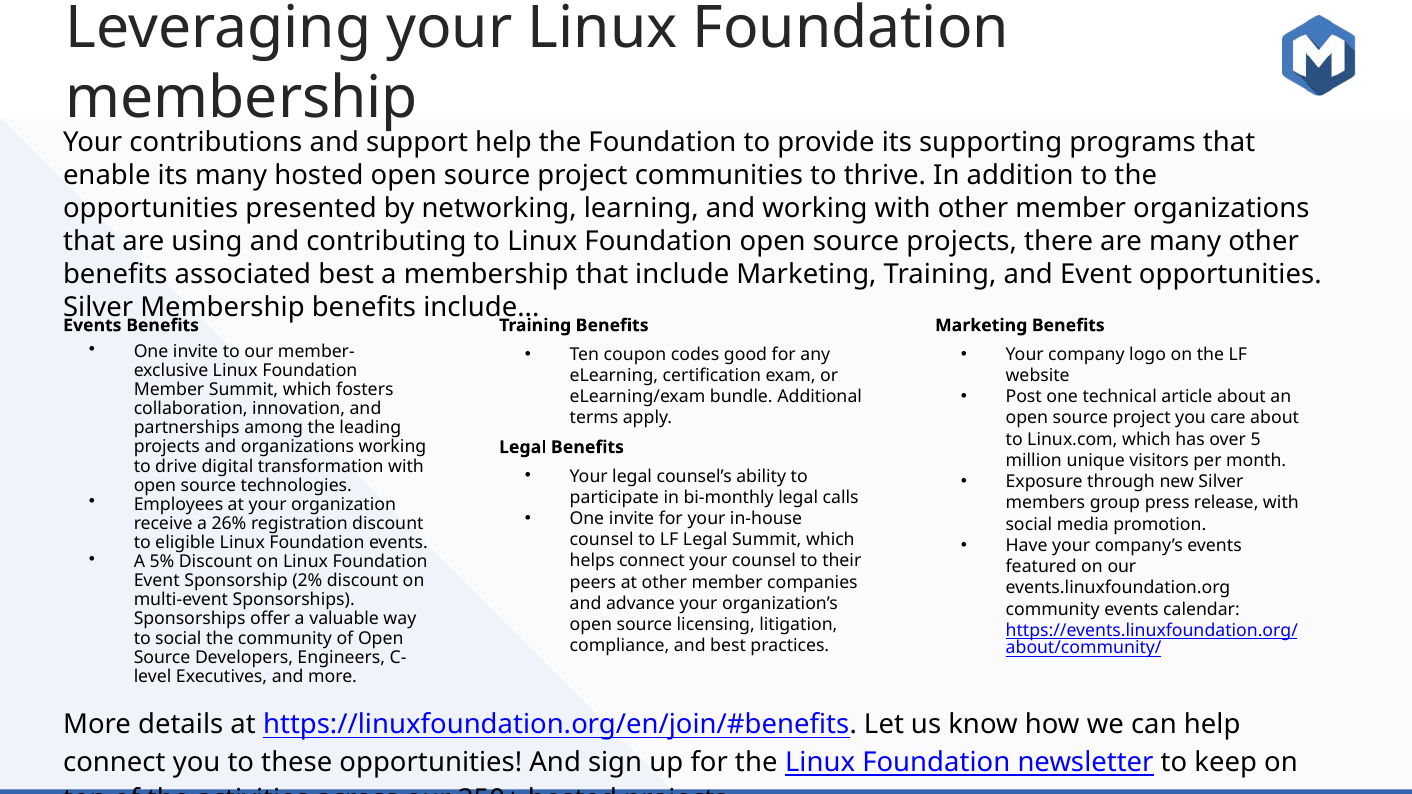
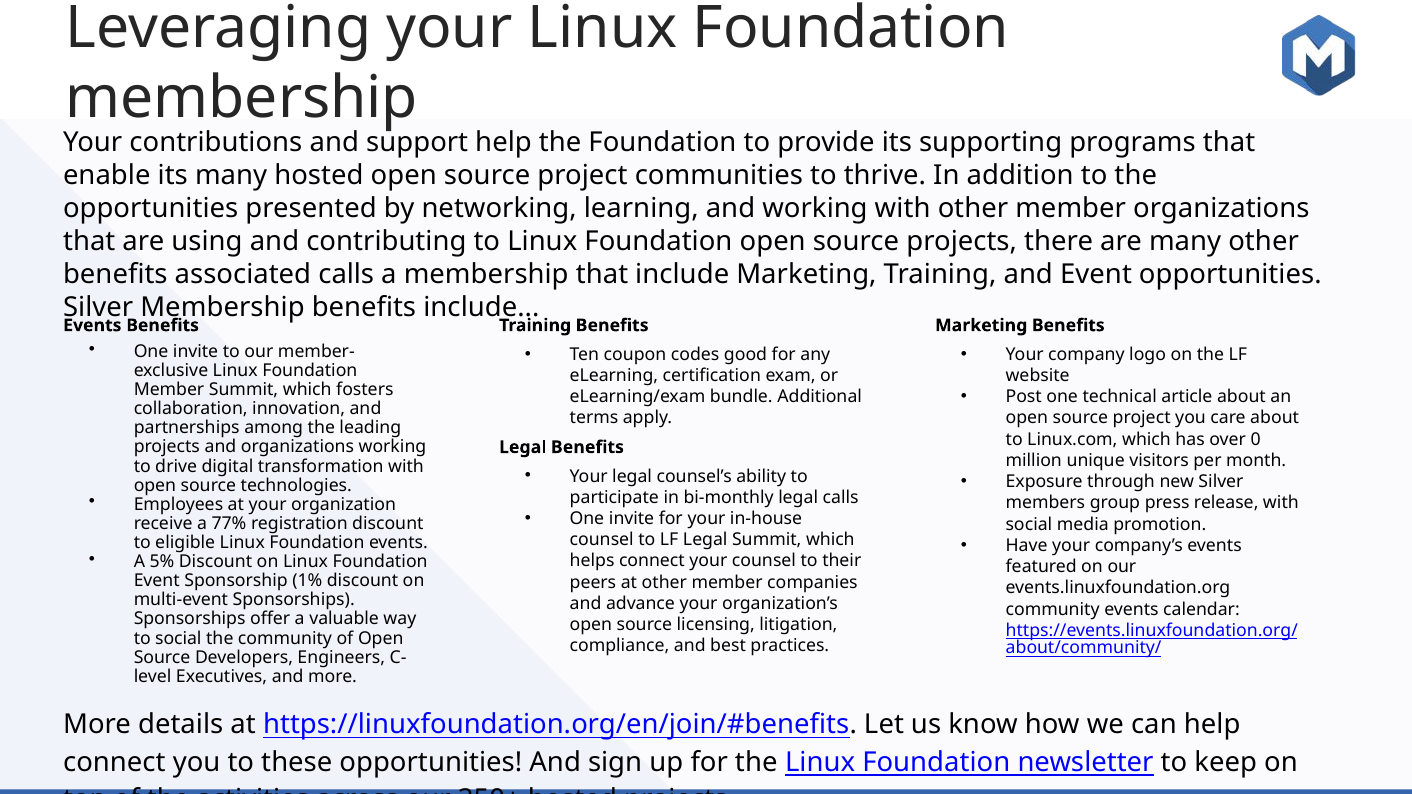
associated best: best -> calls (346, 275)
5: 5 -> 0 (1256, 440)
26%: 26% -> 77% (229, 524)
2%: 2% -> 1% (307, 581)
